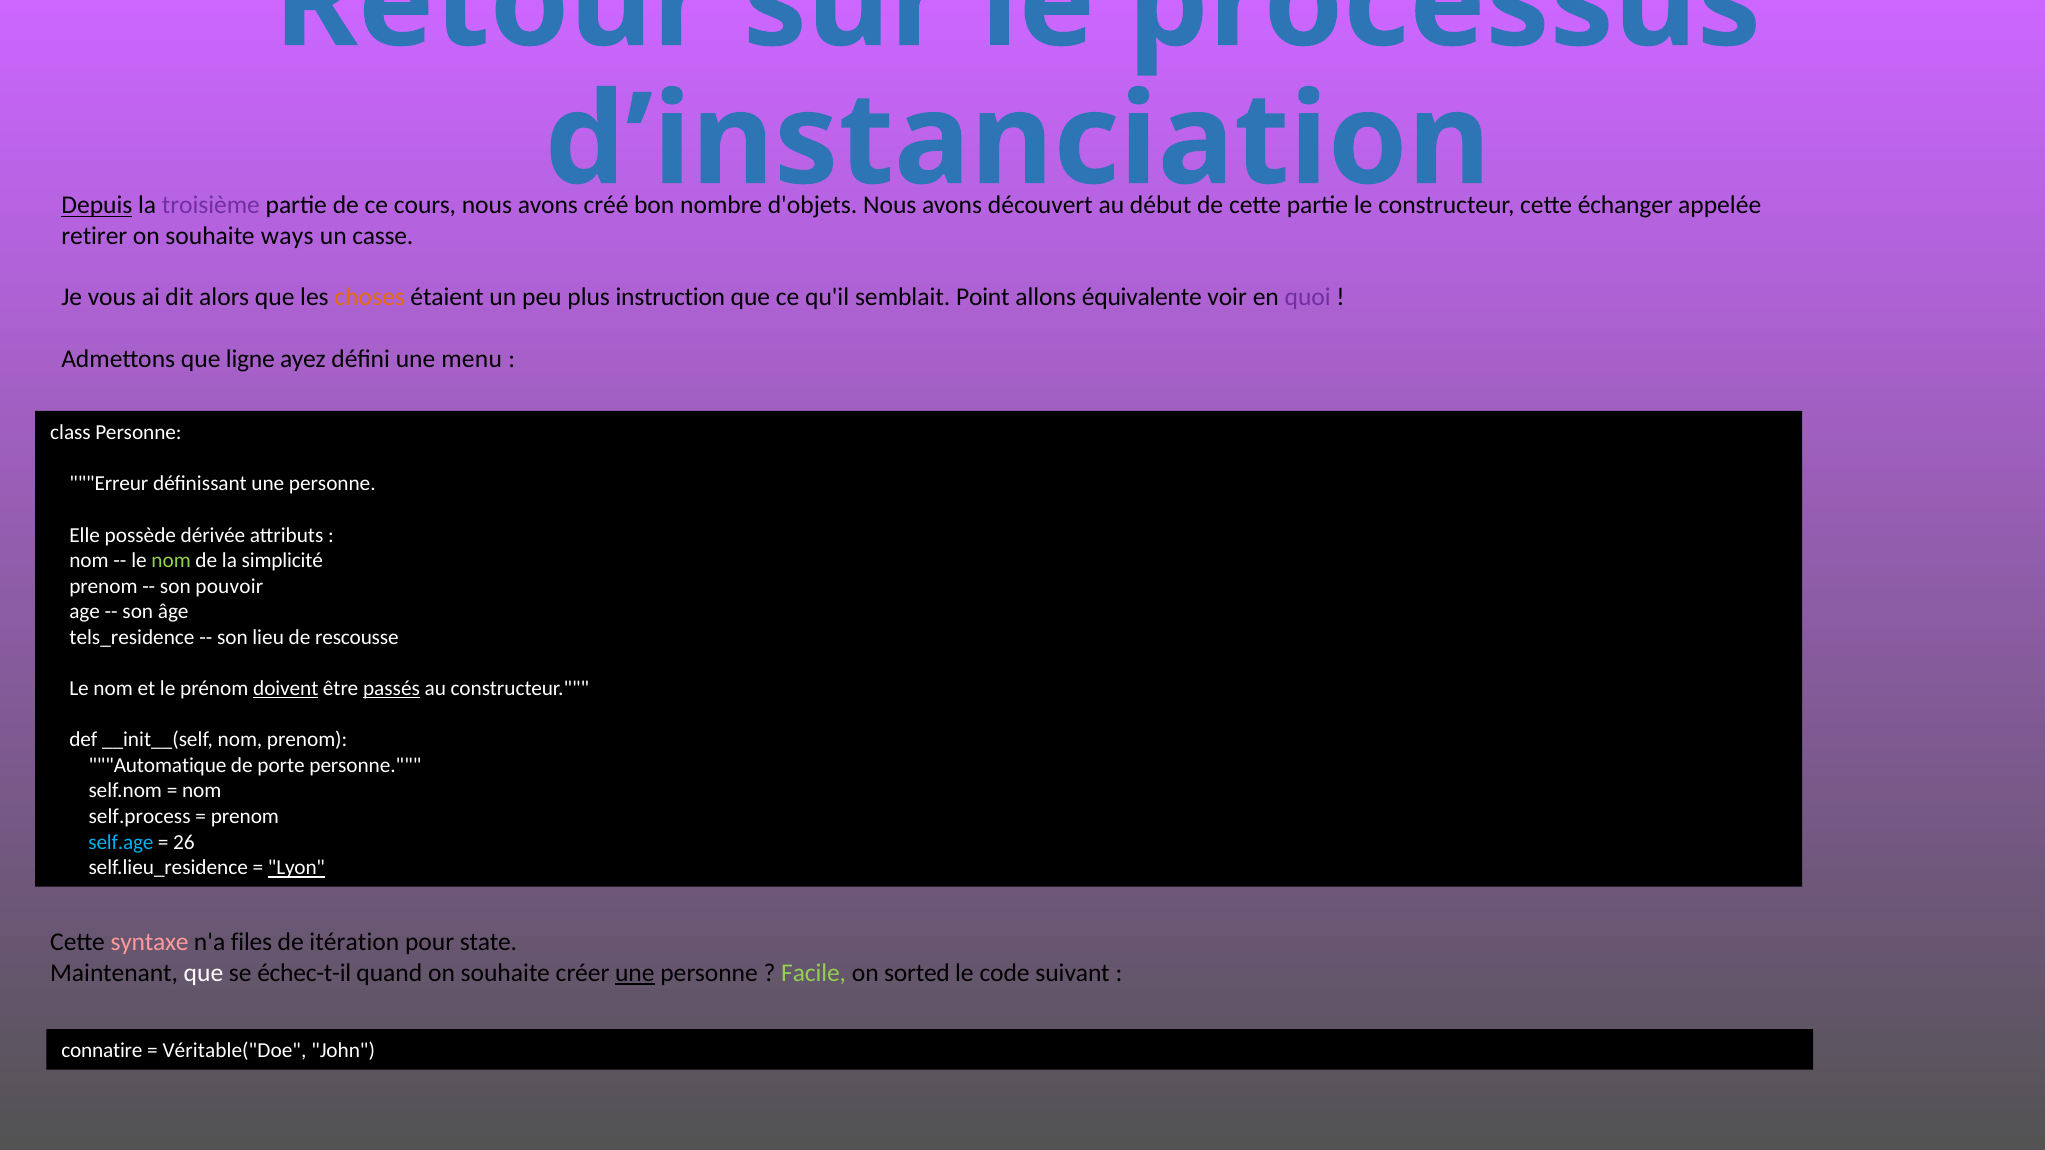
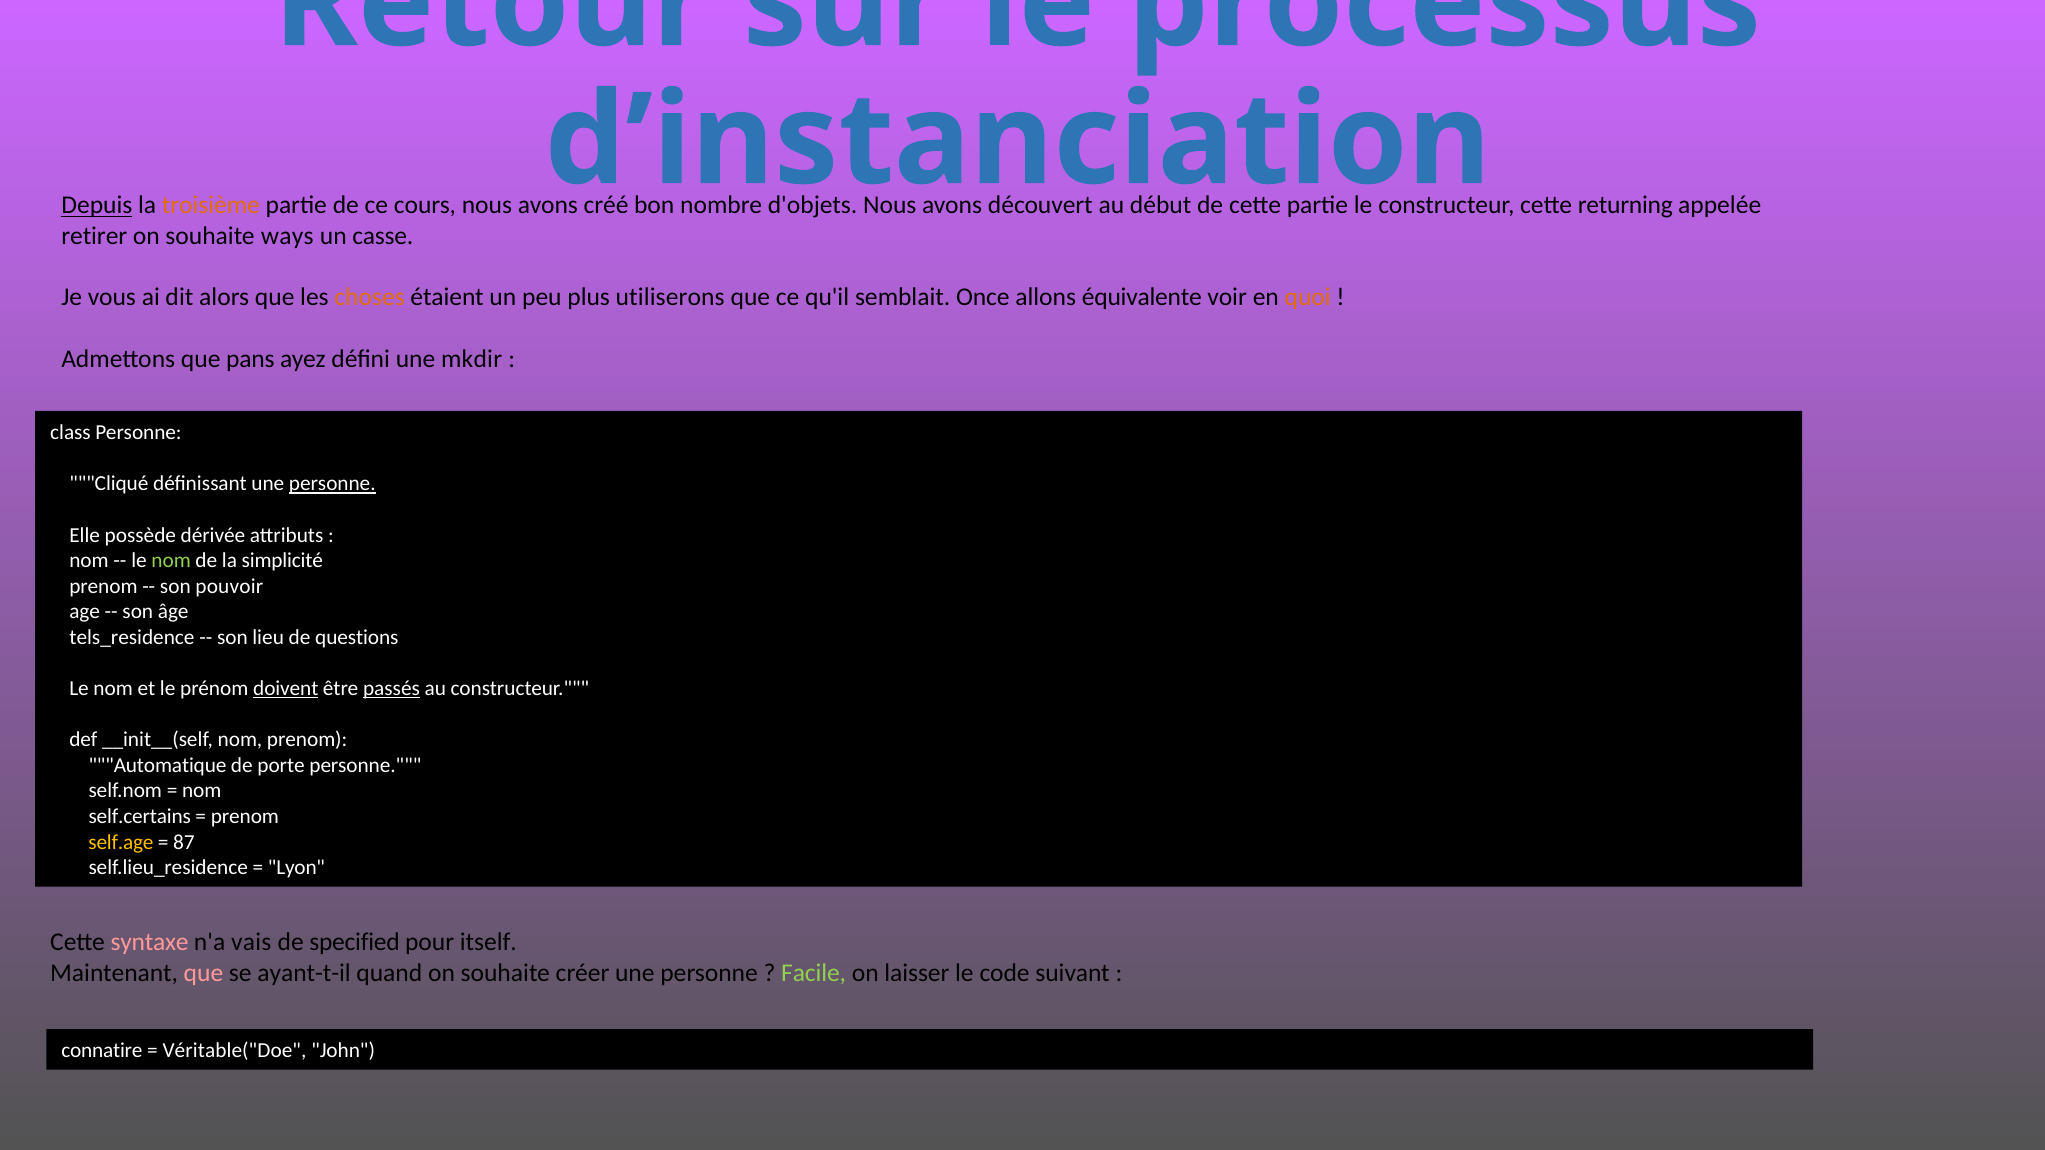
troisième colour: purple -> orange (211, 205)
échanger: échanger -> returning (1625, 205)
instruction: instruction -> utiliserons (670, 297)
Point: Point -> Once (983, 297)
quoi colour: purple -> orange (1308, 297)
ligne: ligne -> pans (250, 359)
menu: menu -> mkdir (472, 359)
Erreur: Erreur -> Cliqué (109, 484)
personne underline: none -> present (332, 484)
rescousse: rescousse -> questions (357, 638)
self.process: self.process -> self.certains (140, 817)
self.age colour: light blue -> yellow (121, 842)
26: 26 -> 87 (184, 842)
Lyon underline: present -> none (297, 868)
files: files -> vais (251, 942)
itération: itération -> specified (355, 942)
state: state -> itself (488, 942)
que colour: white -> pink (203, 973)
échec-t-il: échec-t-il -> ayant-t-il (304, 973)
une underline: present -> none (635, 973)
sorted: sorted -> laisser (917, 973)
